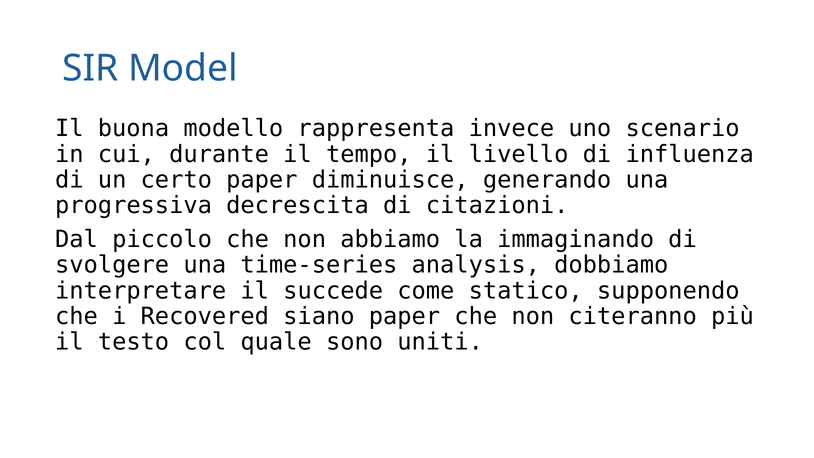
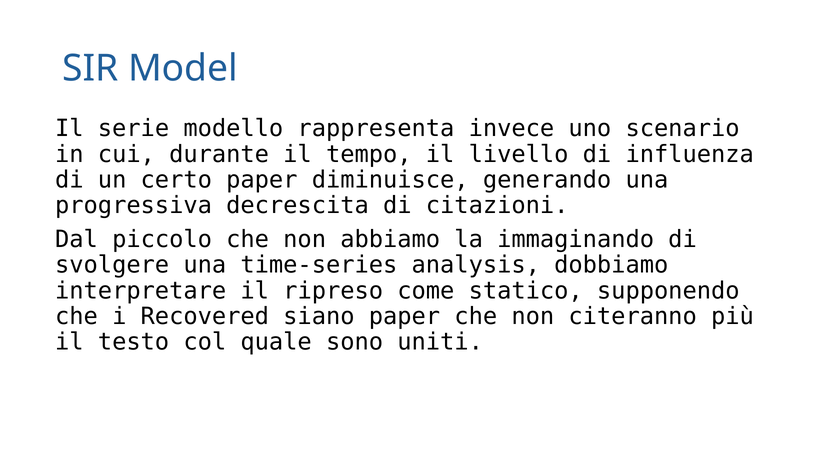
buona: buona -> serie (133, 129)
succede: succede -> ripreso (333, 291)
